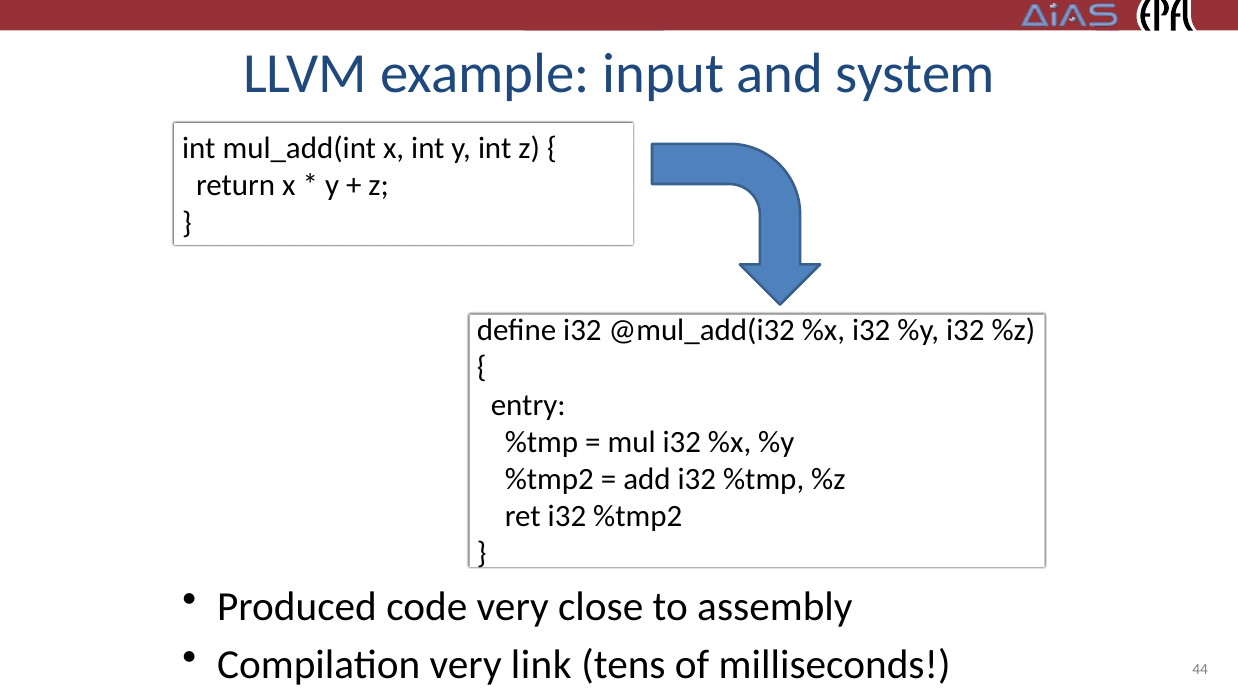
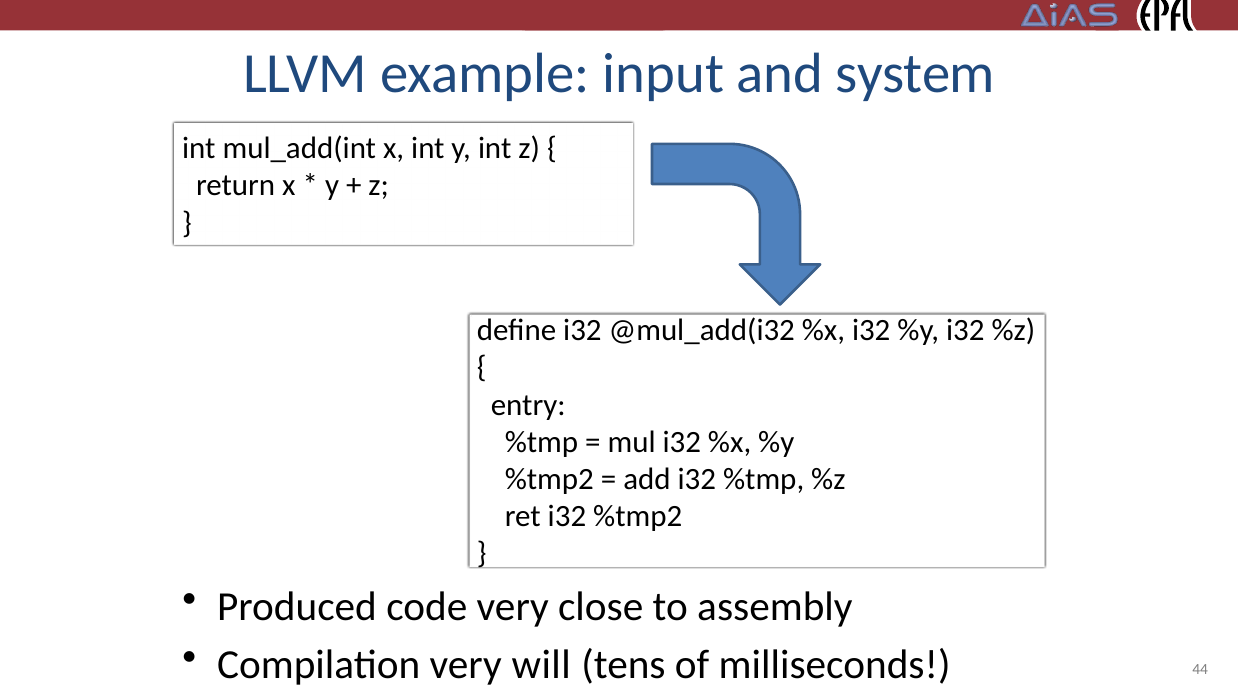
link: link -> will (541, 665)
